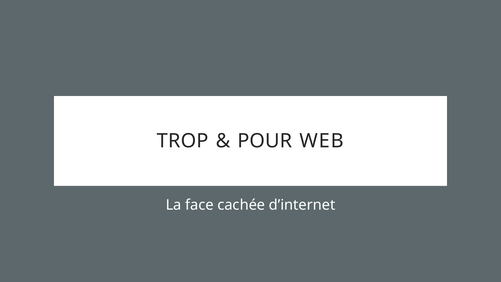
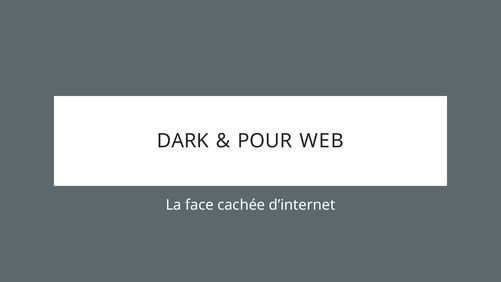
TROP: TROP -> DARK (183, 141)
